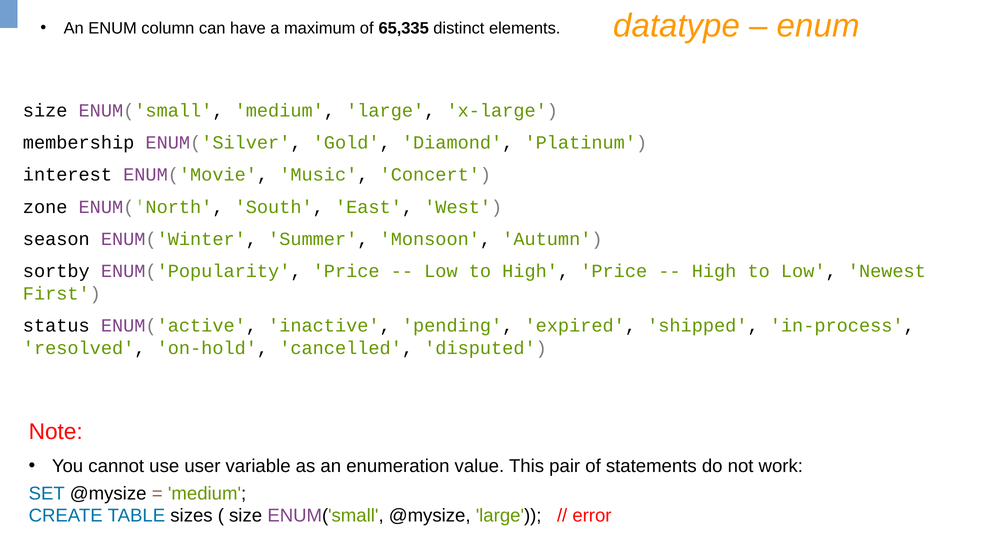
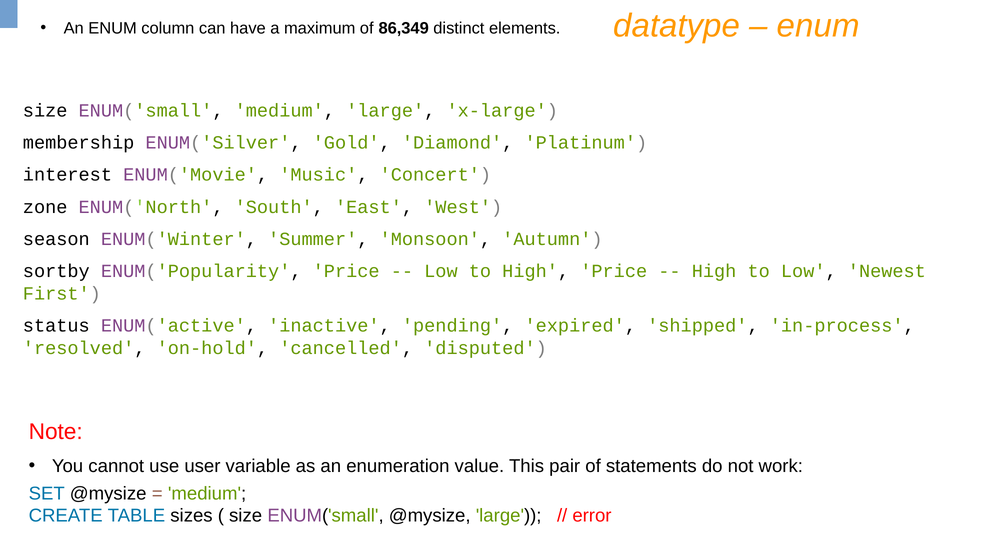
65,335: 65,335 -> 86,349 (404, 28)
